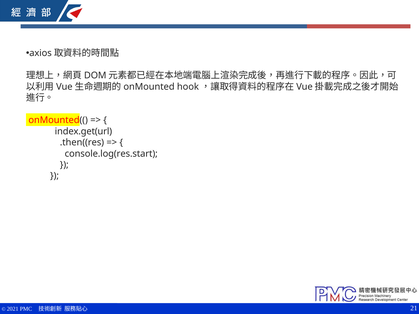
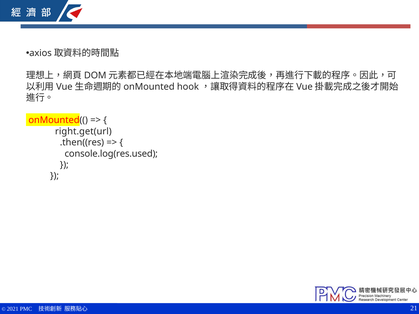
index.get(url: index.get(url -> right.get(url (83, 131)
console.log(res.start: console.log(res.start -> console.log(res.used (111, 154)
